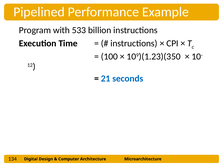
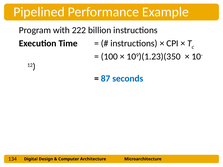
533: 533 -> 222 (79, 30)
21: 21 -> 87 (106, 79)
